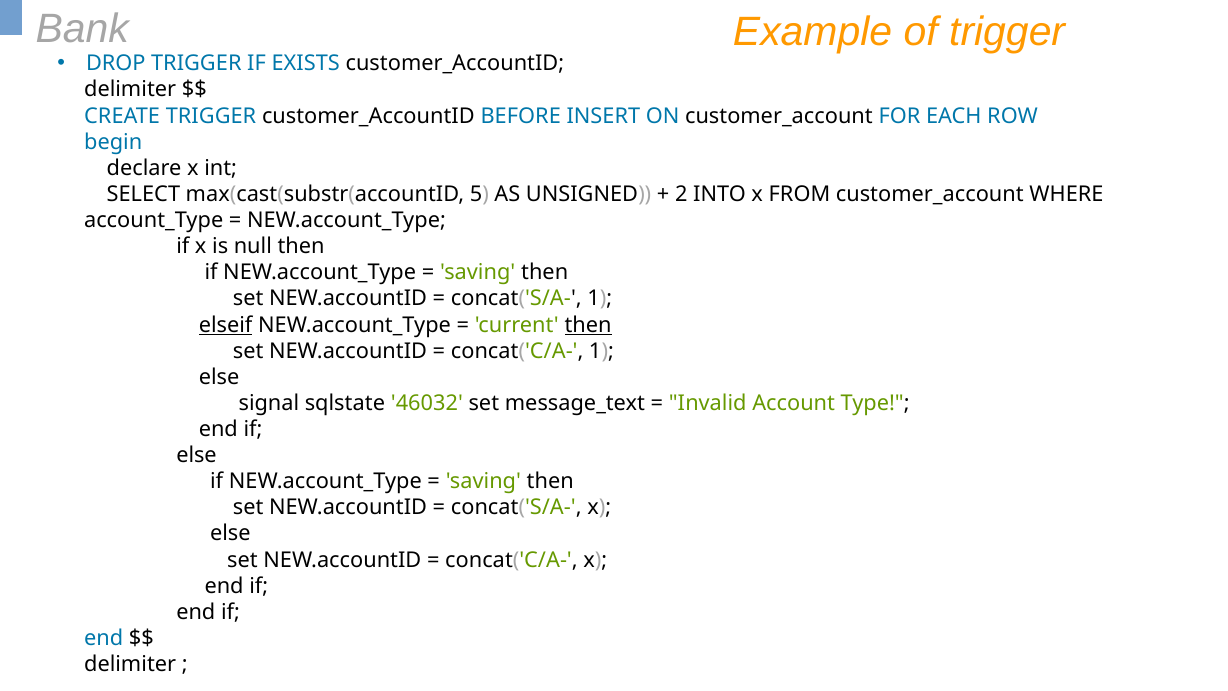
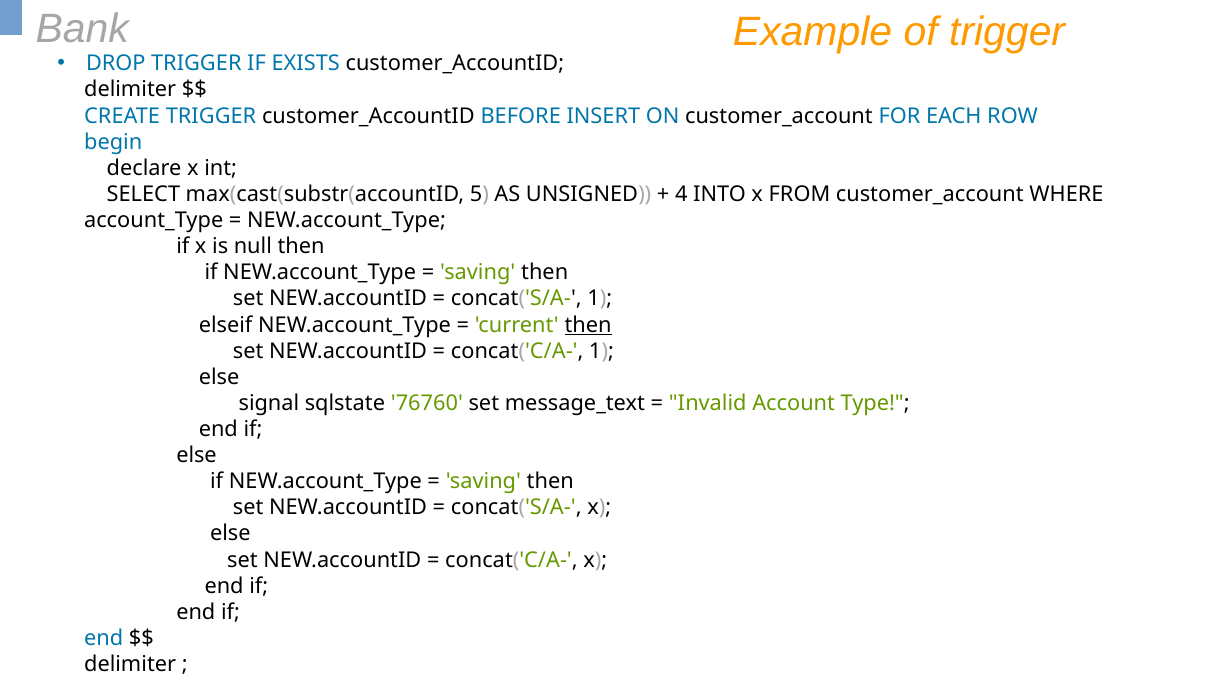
2: 2 -> 4 (681, 194)
elseif underline: present -> none (226, 325)
46032: 46032 -> 76760 (427, 403)
